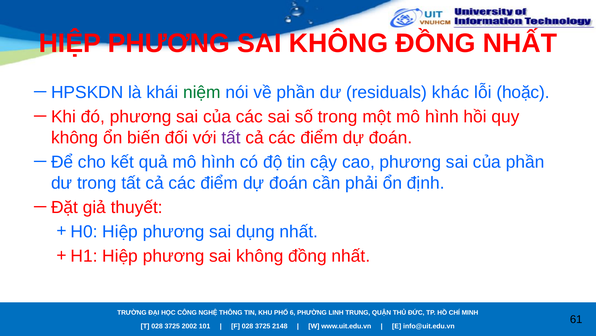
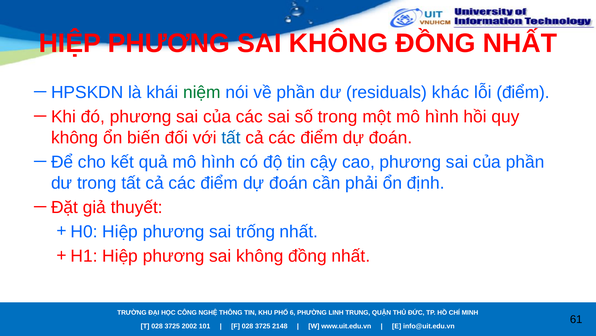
lỗi hoặc: hoặc -> điểm (523, 92)
tất colour: purple -> blue (231, 137)
dụng: dụng -> trống (256, 231)
